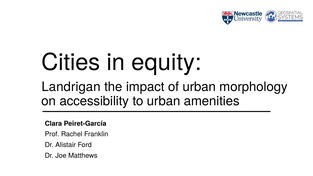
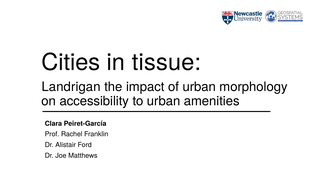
equity: equity -> tissue (167, 62)
